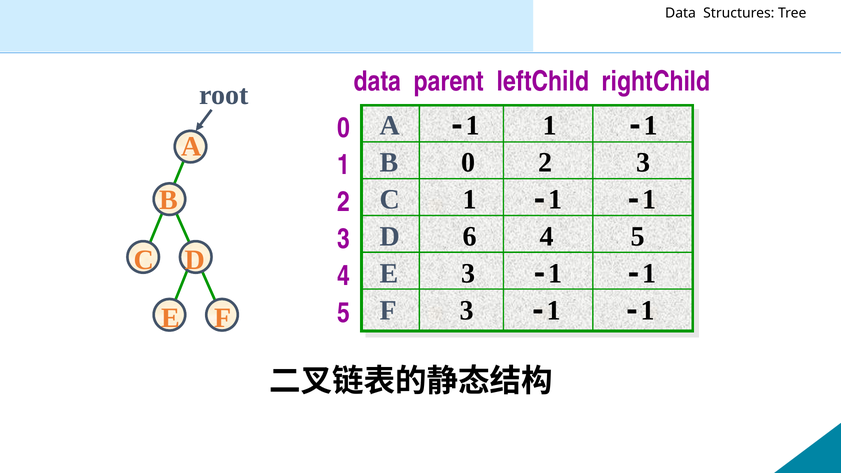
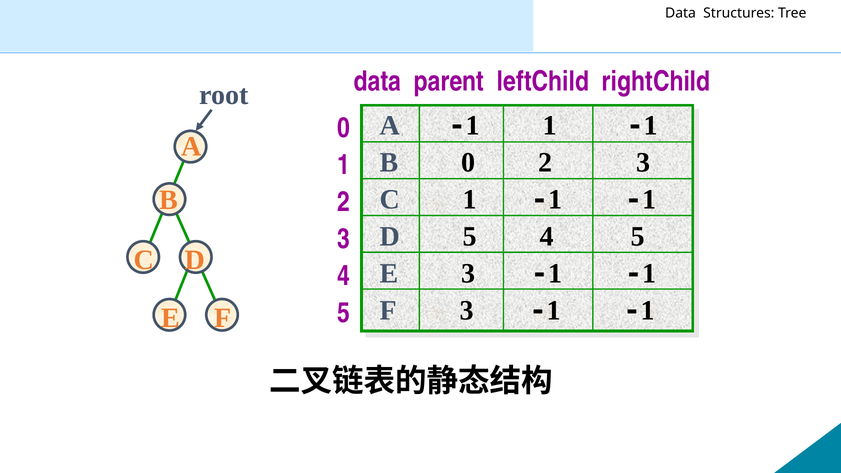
D 6: 6 -> 5 (470, 236)
